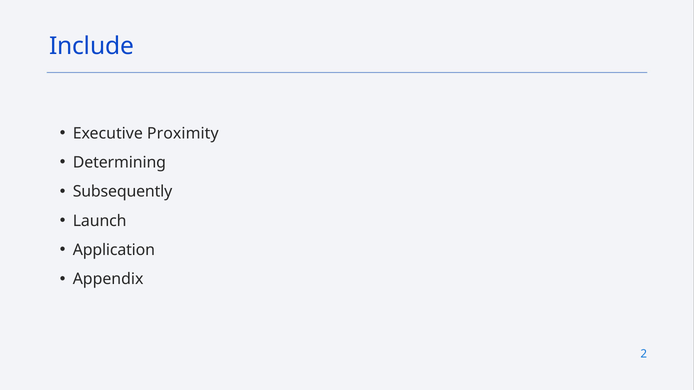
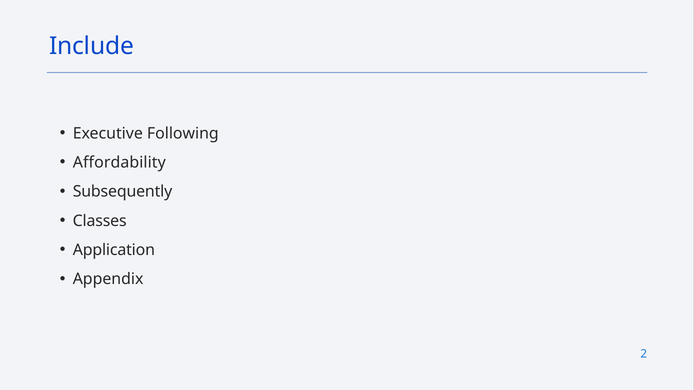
Proximity: Proximity -> Following (183, 134)
Determining: Determining -> Affordability (119, 163)
Launch: Launch -> Classes (100, 221)
